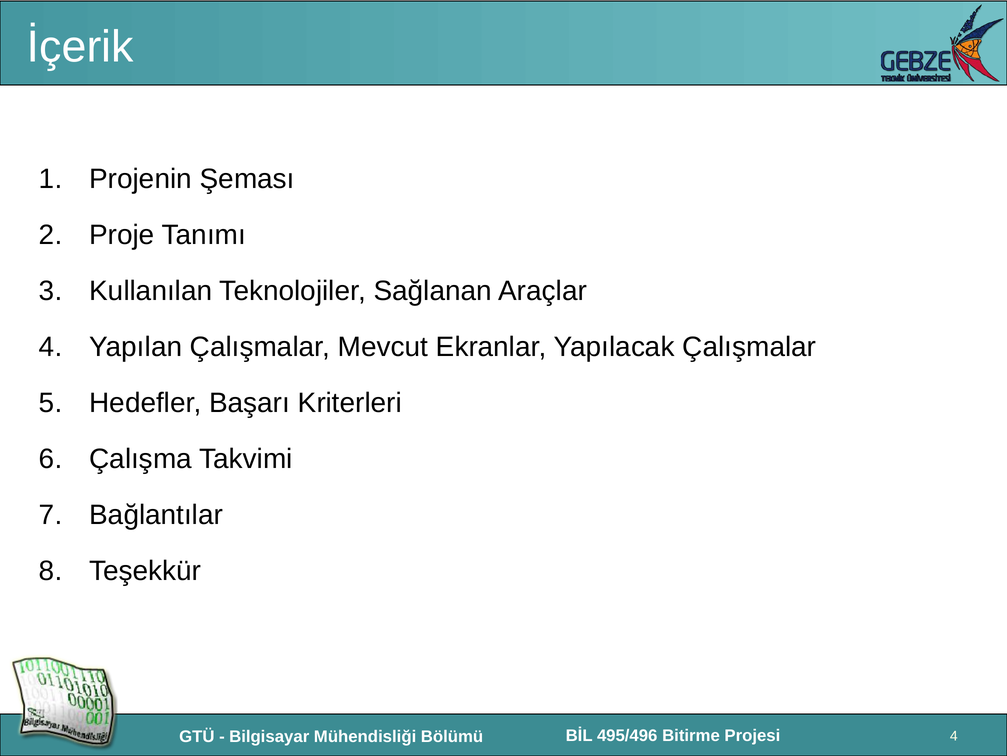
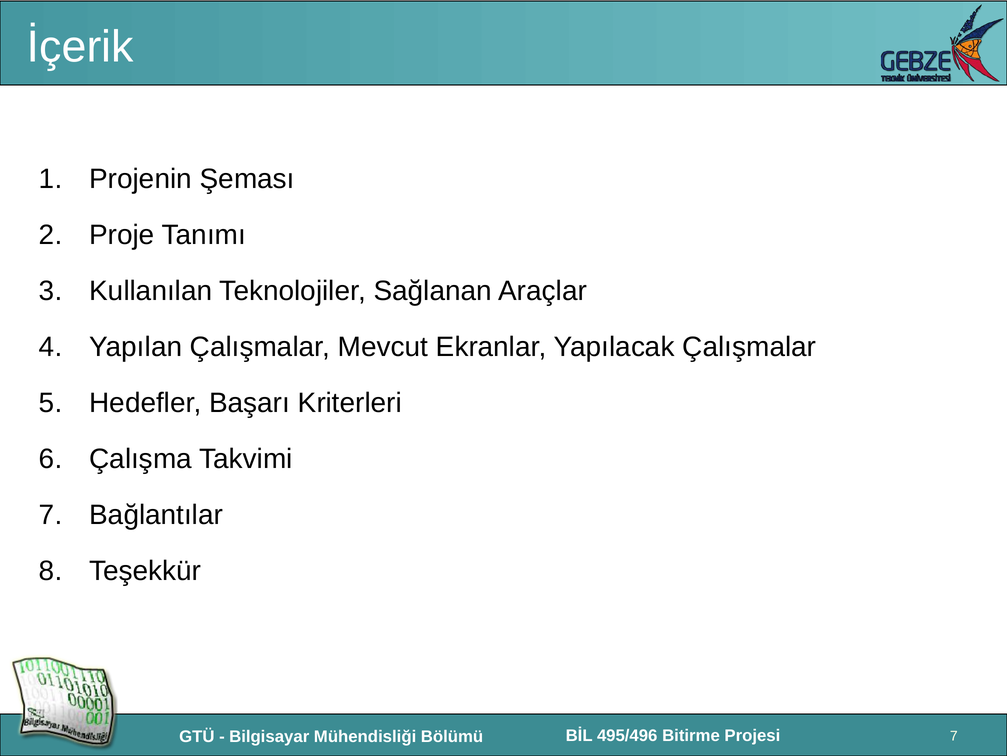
4: 4 -> 7 (954, 735)
